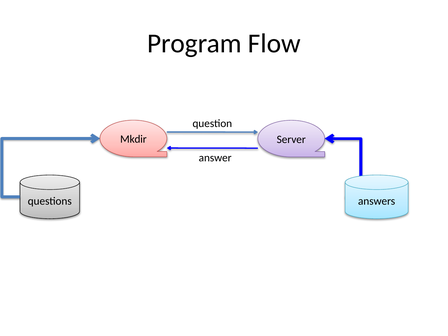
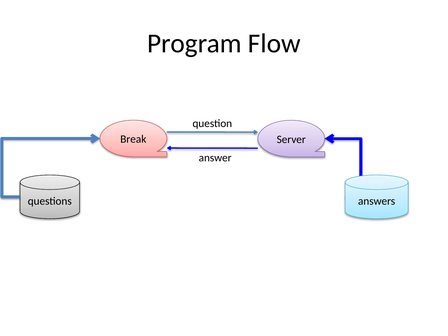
Mkdir: Mkdir -> Break (133, 139)
